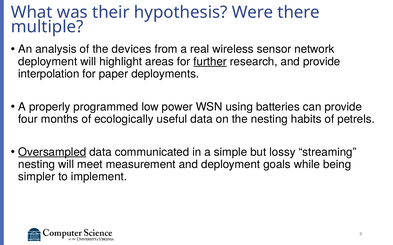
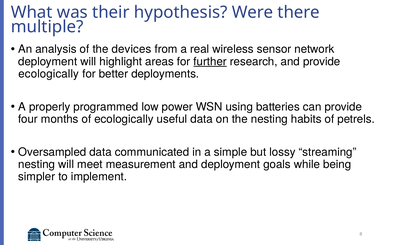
interpolation: interpolation -> ecologically (49, 74)
paper: paper -> better (114, 74)
Oversampled underline: present -> none (52, 152)
